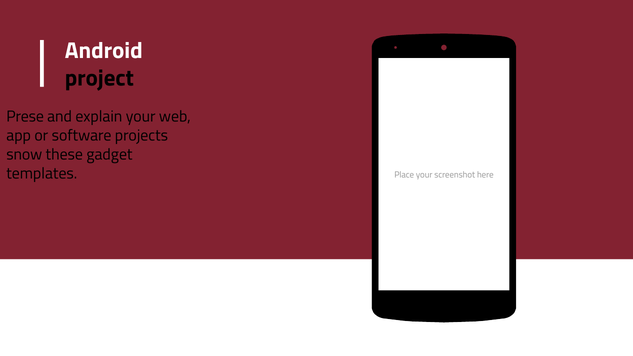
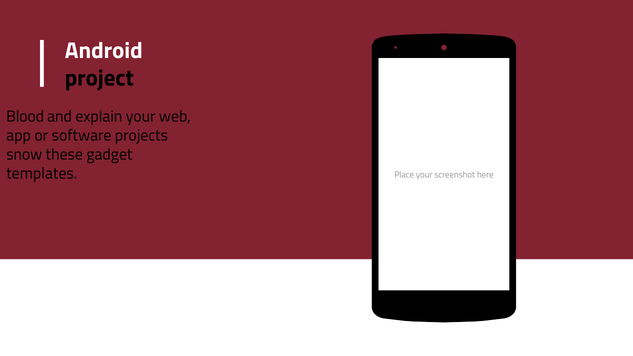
Prese: Prese -> Blood (25, 116)
